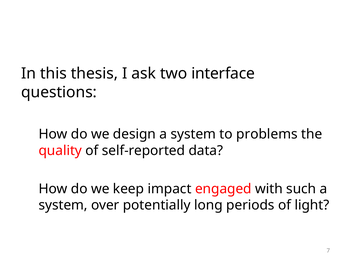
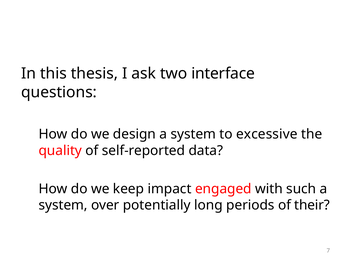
problems: problems -> excessive (267, 134)
light: light -> their (312, 205)
